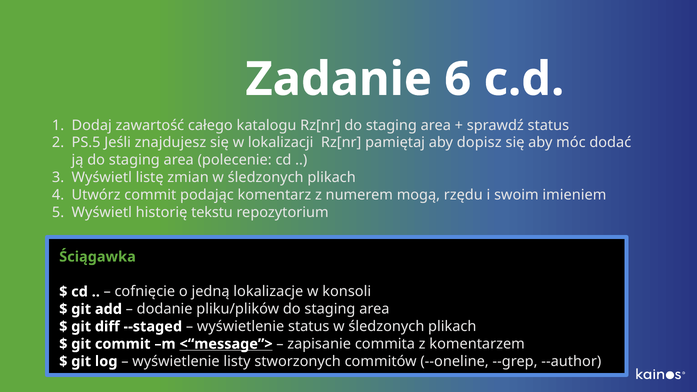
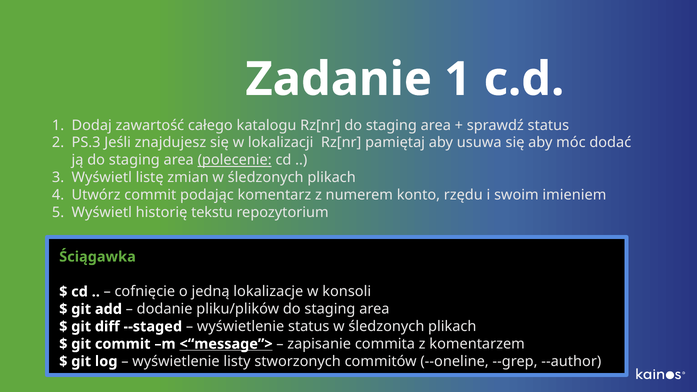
Zadanie 6: 6 -> 1 (458, 79)
PS.5: PS.5 -> PS.3 (86, 143)
dopisz: dopisz -> usuwa (479, 143)
polecenie underline: none -> present (235, 160)
mogą: mogą -> konto (418, 195)
